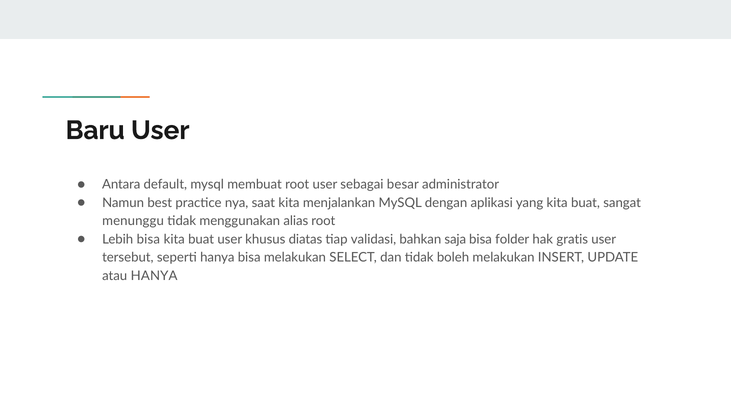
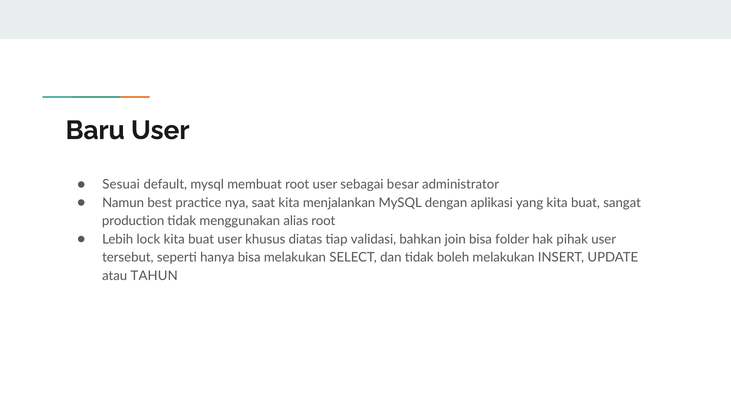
Antara: Antara -> Sesuai (121, 185)
menunggu: menunggu -> production (133, 221)
Lebih bisa: bisa -> lock (148, 239)
saja: saja -> join (455, 239)
gratis: gratis -> pihak (572, 239)
atau HANYA: HANYA -> TAHUN (154, 276)
